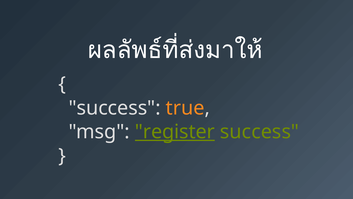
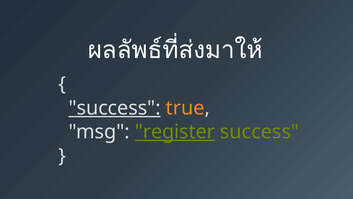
success underline: none -> present (115, 108)
